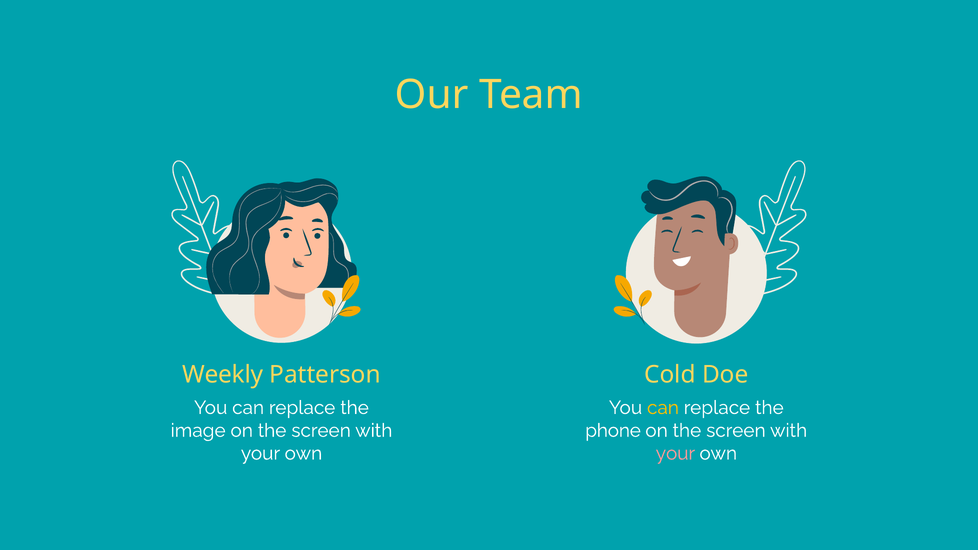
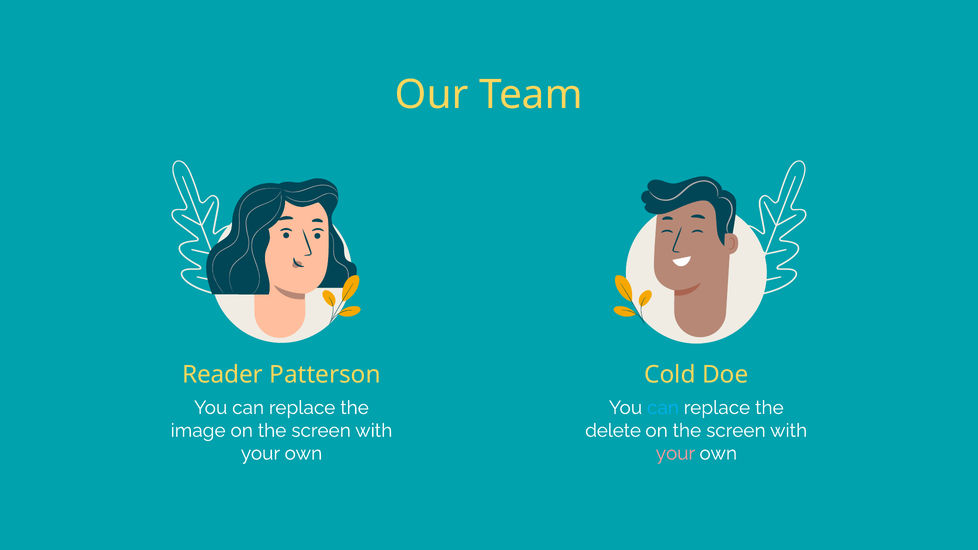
Weekly: Weekly -> Reader (223, 375)
can colour: yellow -> light blue (663, 408)
phone: phone -> delete (613, 431)
